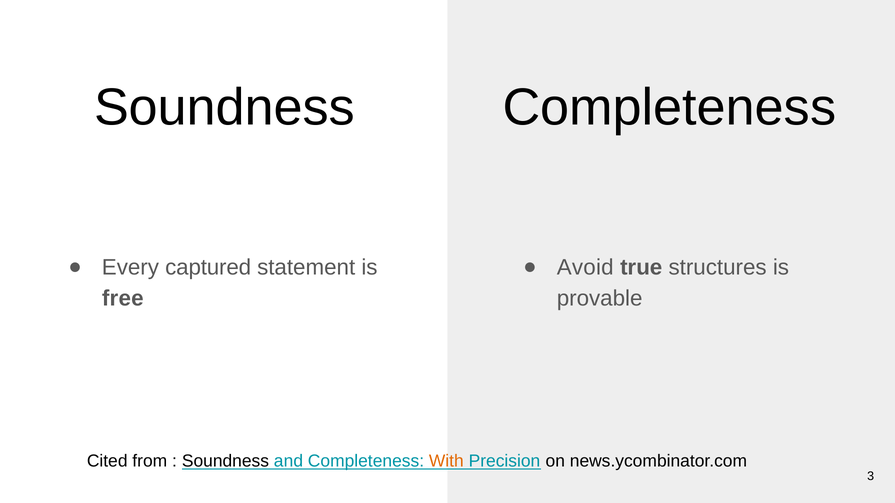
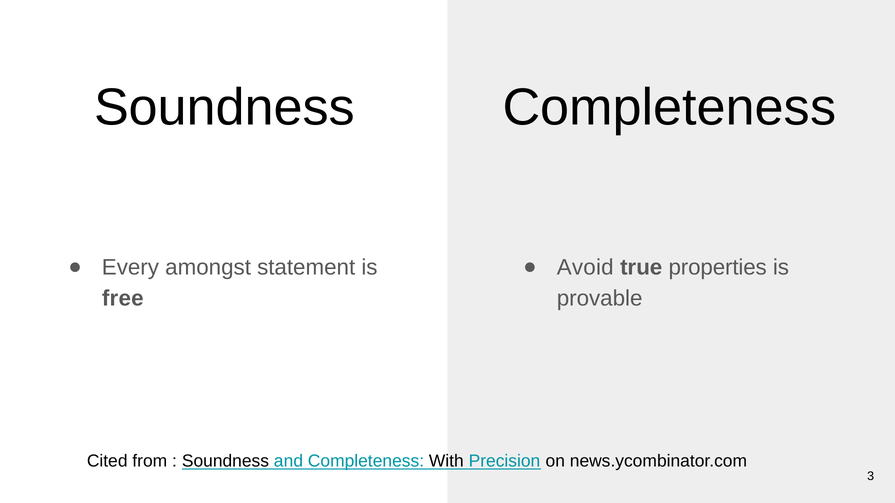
captured: captured -> amongst (208, 268)
structures: structures -> properties (718, 268)
With colour: orange -> black (446, 462)
